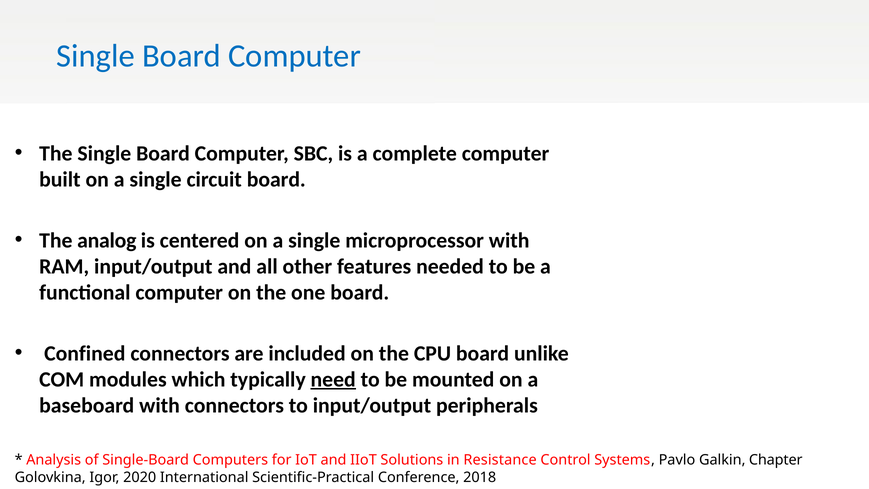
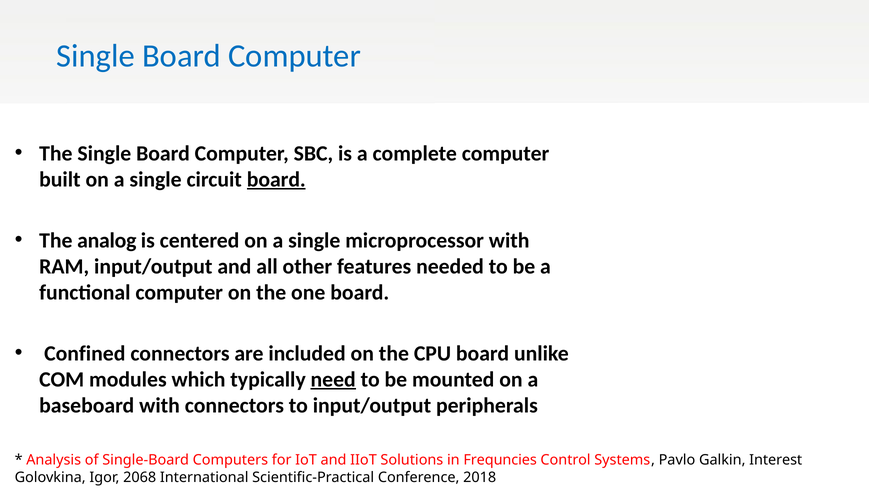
board underline: none -> present (276, 179)
Resistance: Resistance -> Frequncies (500, 460)
Chapter: Chapter -> Interest (776, 460)
2020: 2020 -> 2068 (140, 477)
